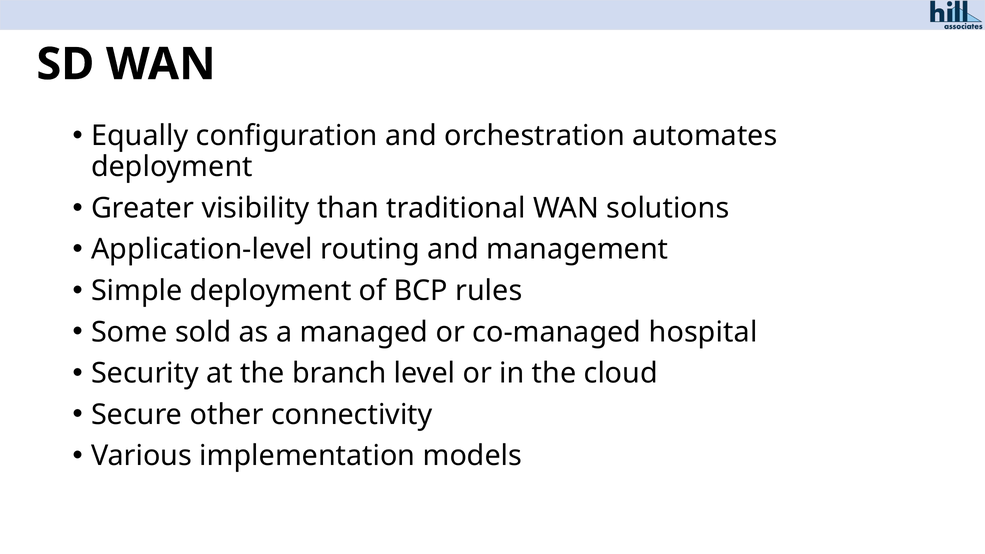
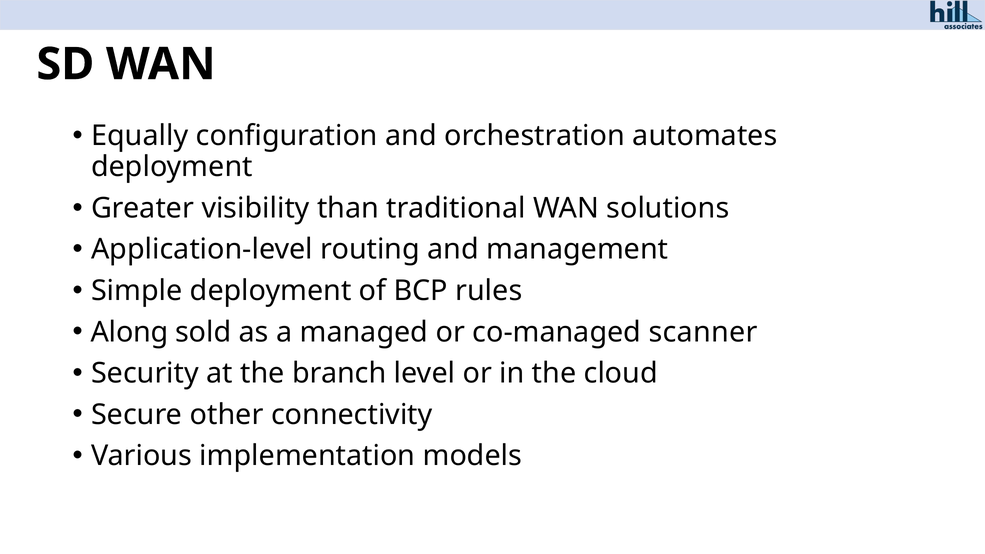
Some: Some -> Along (130, 332)
hospital: hospital -> scanner (703, 332)
